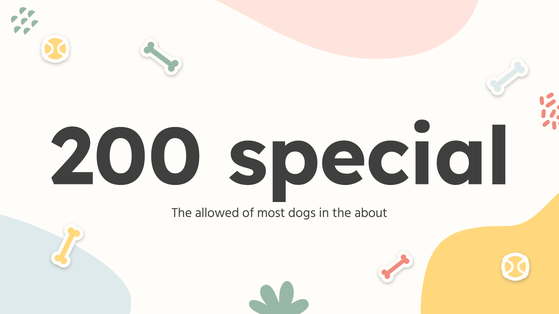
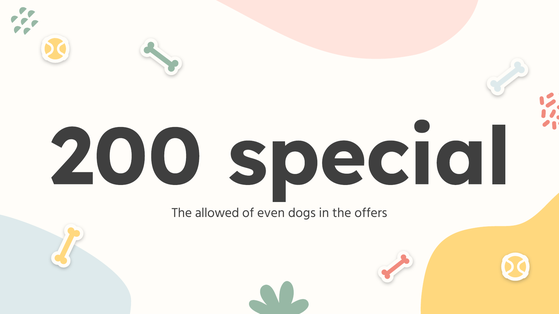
most: most -> even (271, 213)
about: about -> offers (371, 213)
